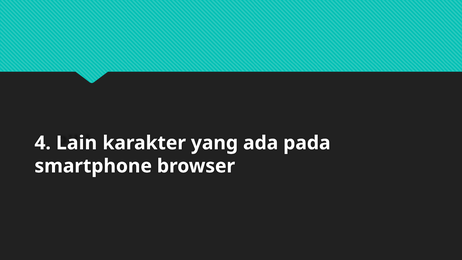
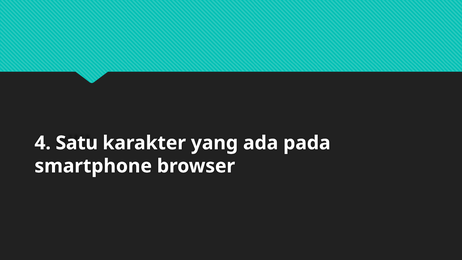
Lain: Lain -> Satu (77, 143)
